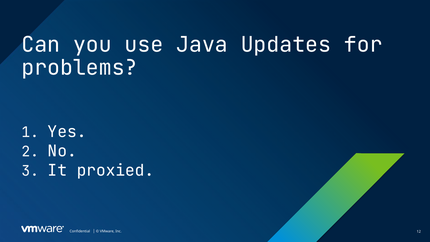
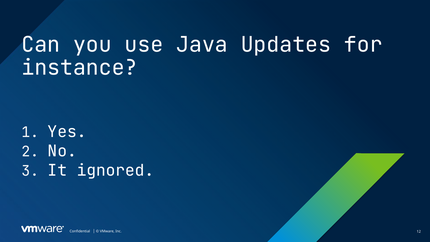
problems: problems -> instance (80, 68)
proxied: proxied -> ignored (115, 170)
